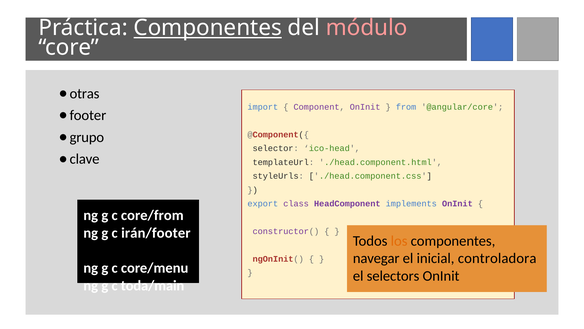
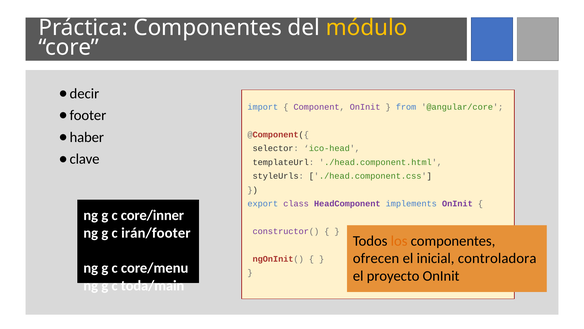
Componentes underline: present -> none (208, 28)
módulo colour: pink -> yellow (367, 28)
otras: otras -> decir (84, 93)
grupo: grupo -> haber (87, 137)
core/from: core/from -> core/inner (152, 215)
navegar: navegar -> ofrecen (376, 258)
selectors: selectors -> proyecto (393, 276)
